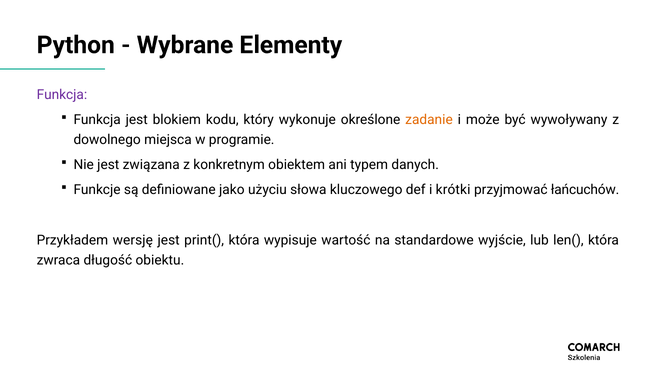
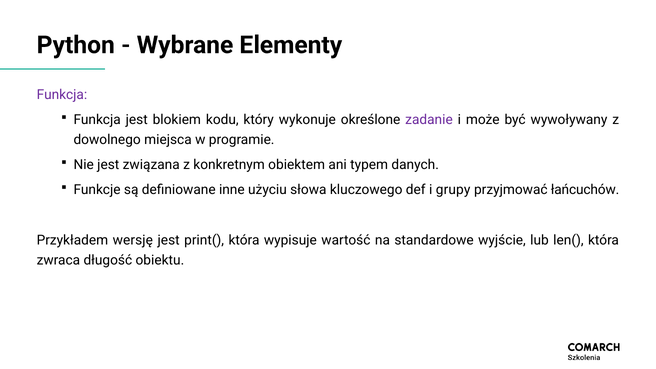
zadanie colour: orange -> purple (429, 120)
jako: jako -> inne (232, 190)
krótki: krótki -> grupy (453, 190)
